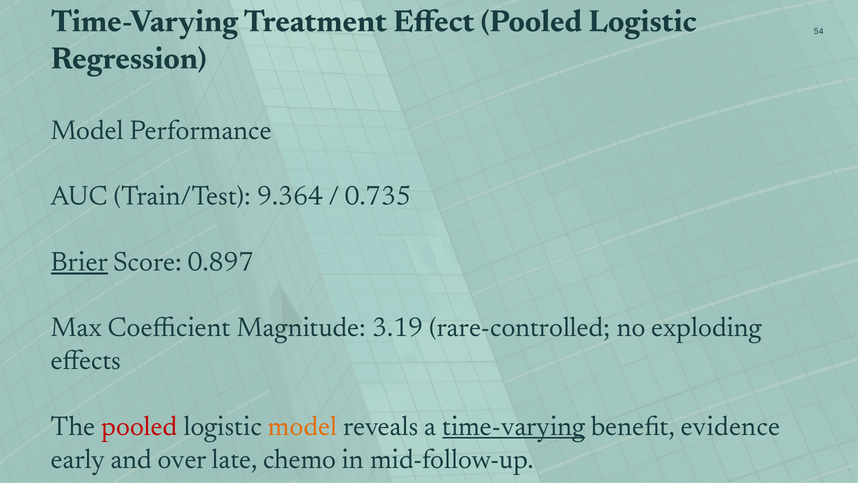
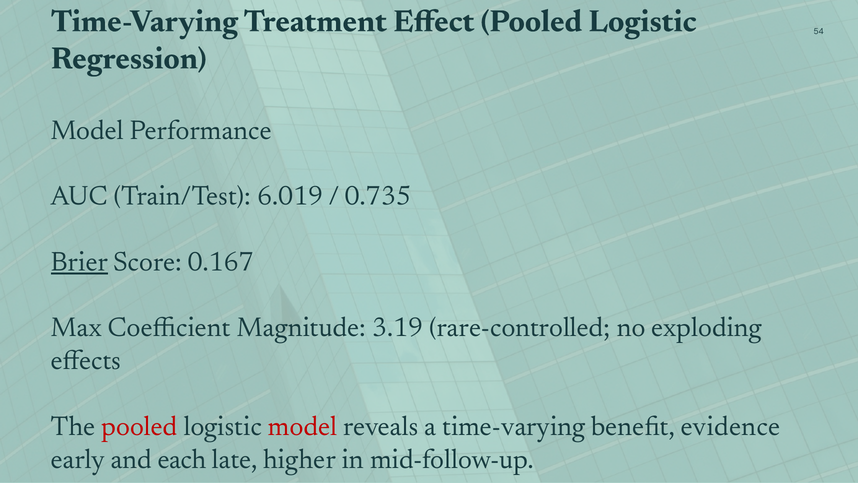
9.364: 9.364 -> 6.019 (290, 196)
0.897: 0.897 -> 0.167 (221, 261)
model colour: orange -> red (303, 426)
time-varying underline: present -> none (514, 426)
over: over -> each (182, 459)
chemo: chemo -> higher (300, 459)
